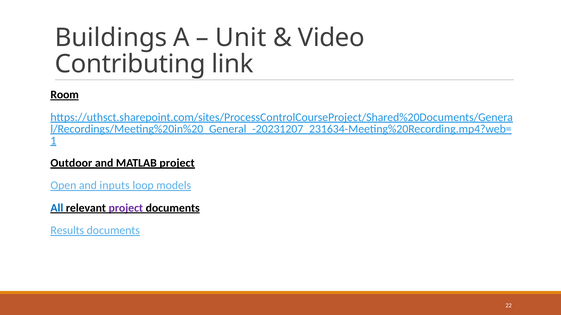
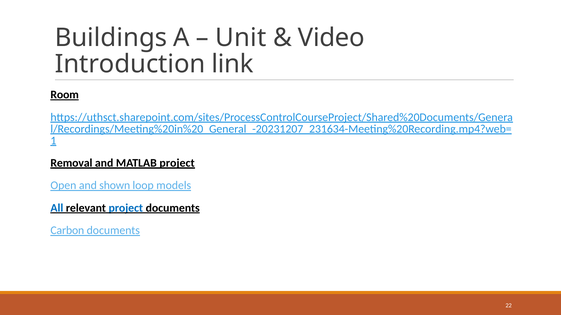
Contributing: Contributing -> Introduction (130, 64)
Outdoor: Outdoor -> Removal (71, 163)
inputs: inputs -> shown (115, 186)
project colour: purple -> blue (126, 208)
Results: Results -> Carbon (67, 231)
